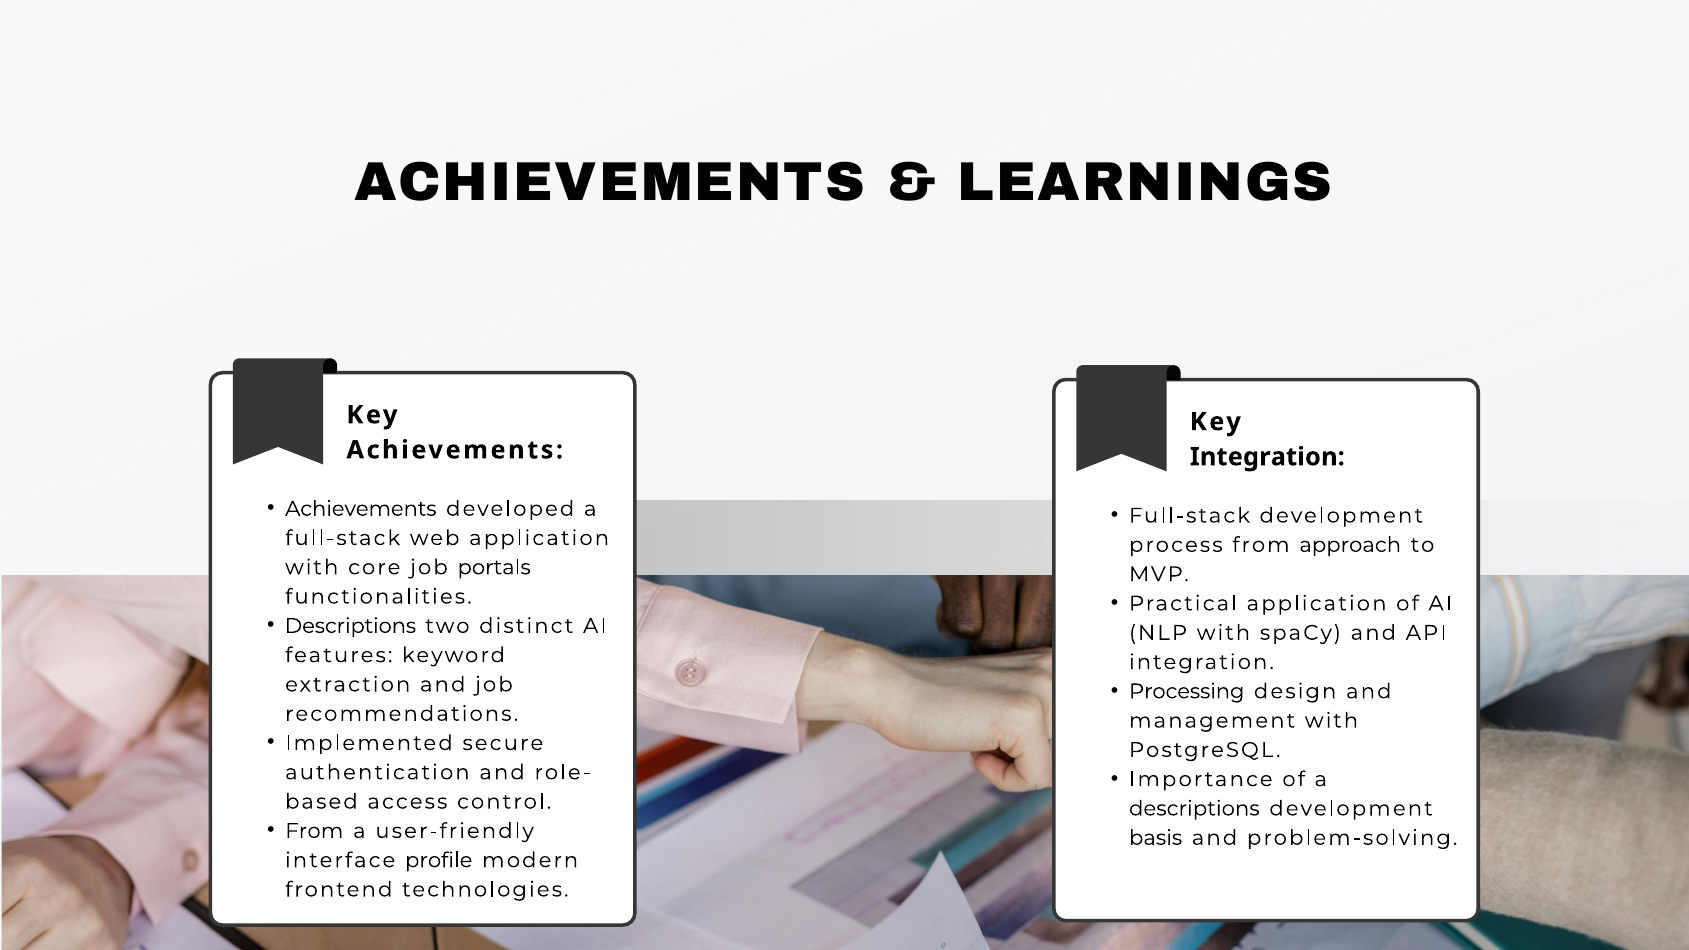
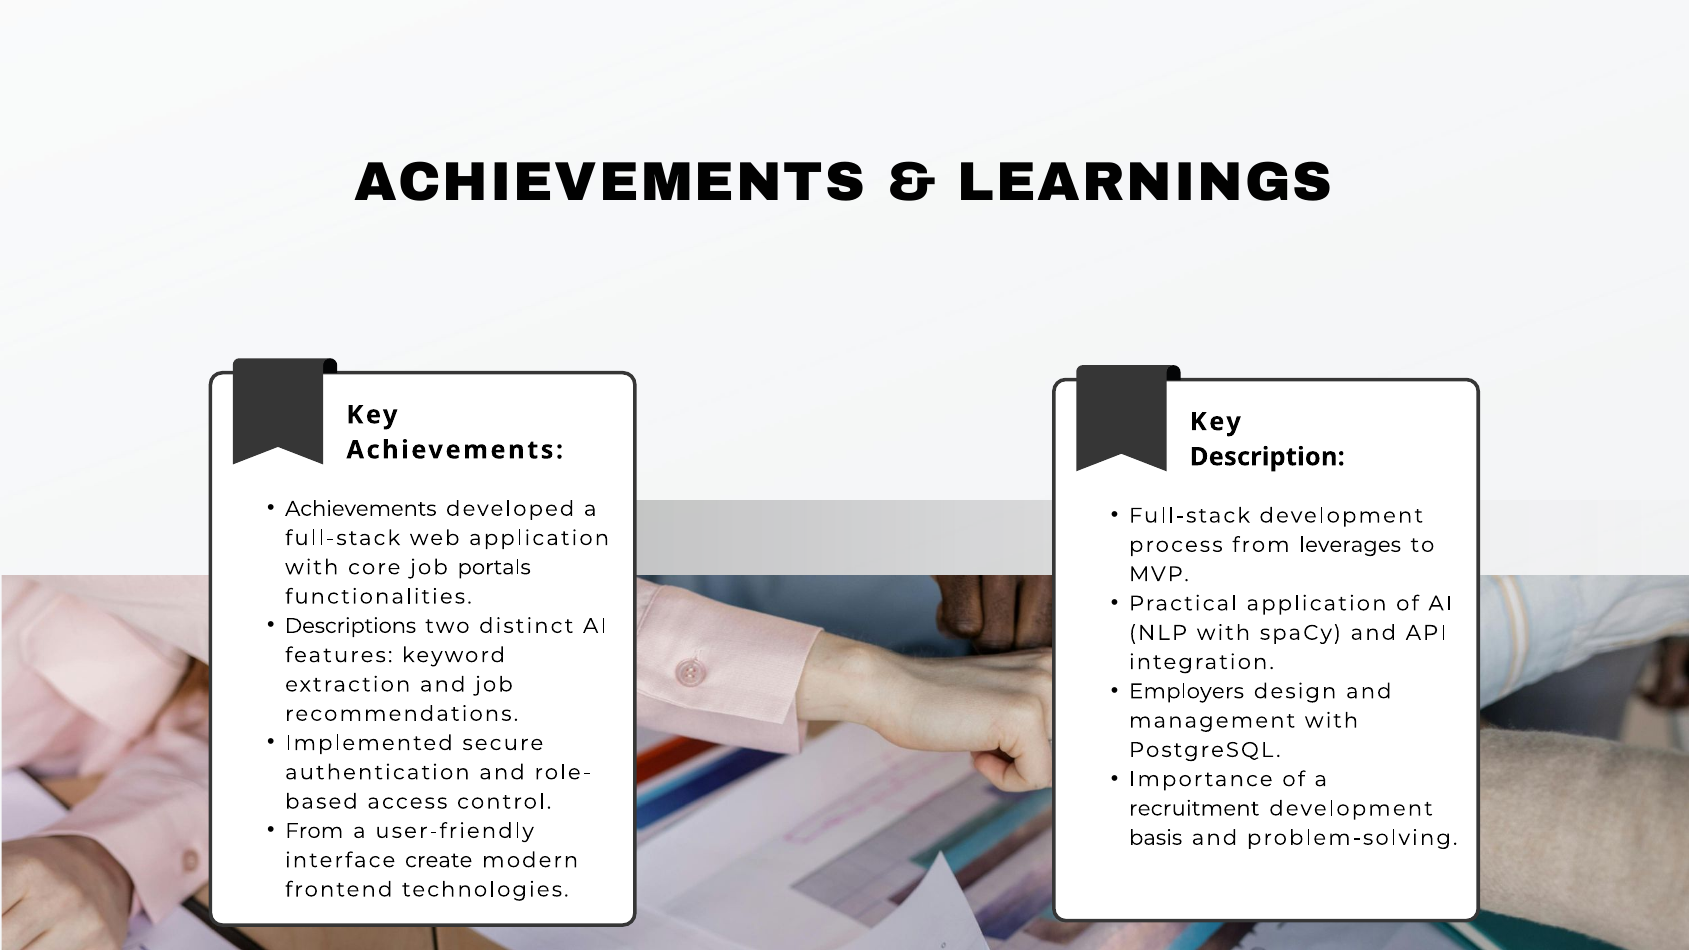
Integration: Integration -> Description (1267, 457)
approach: approach -> leverages (1350, 545)
Processing: Processing -> Employers (1187, 691)
descriptions: descriptions -> recruitment (1194, 809)
profile: profile -> create (439, 860)
